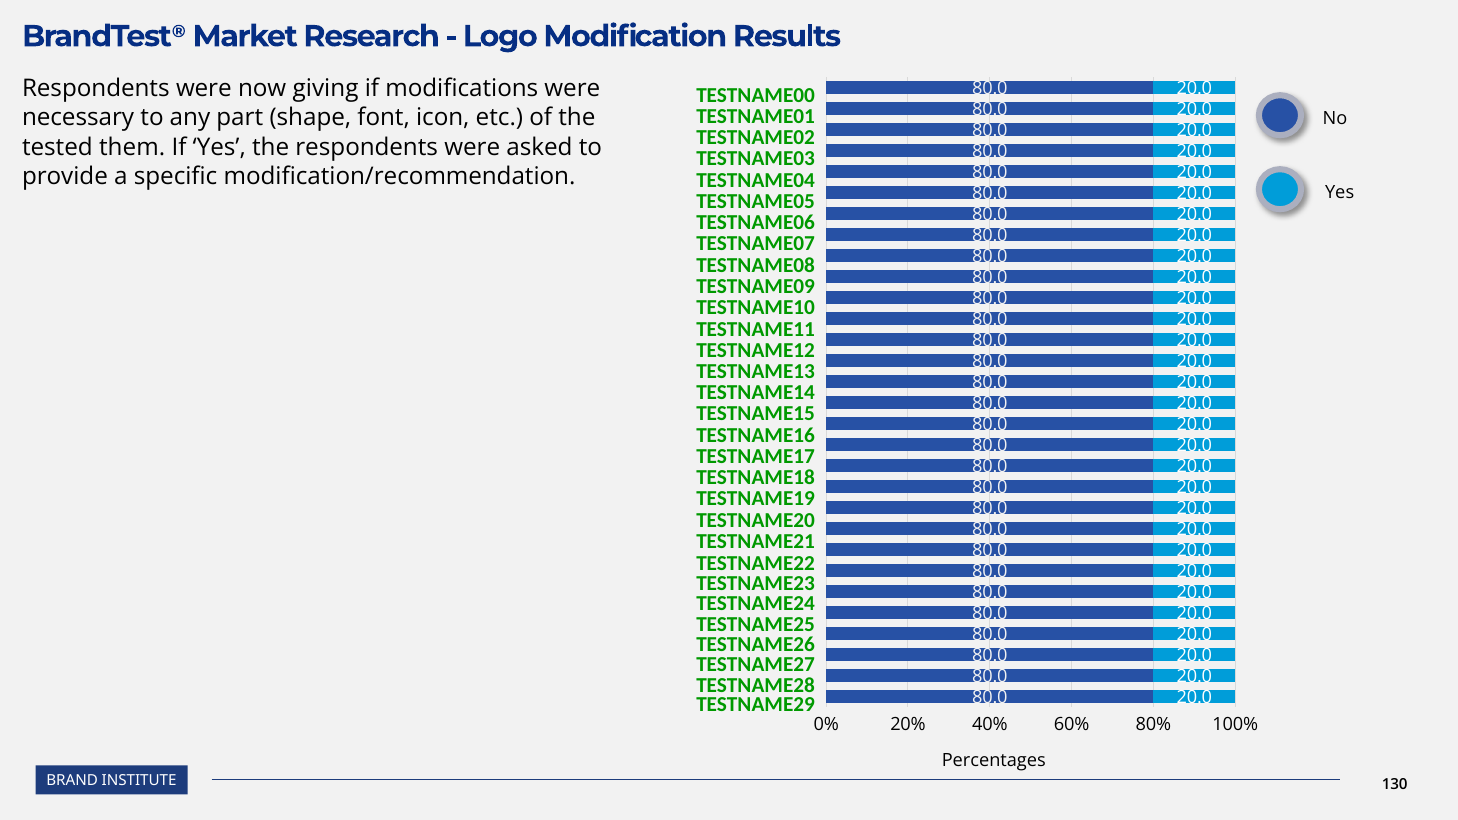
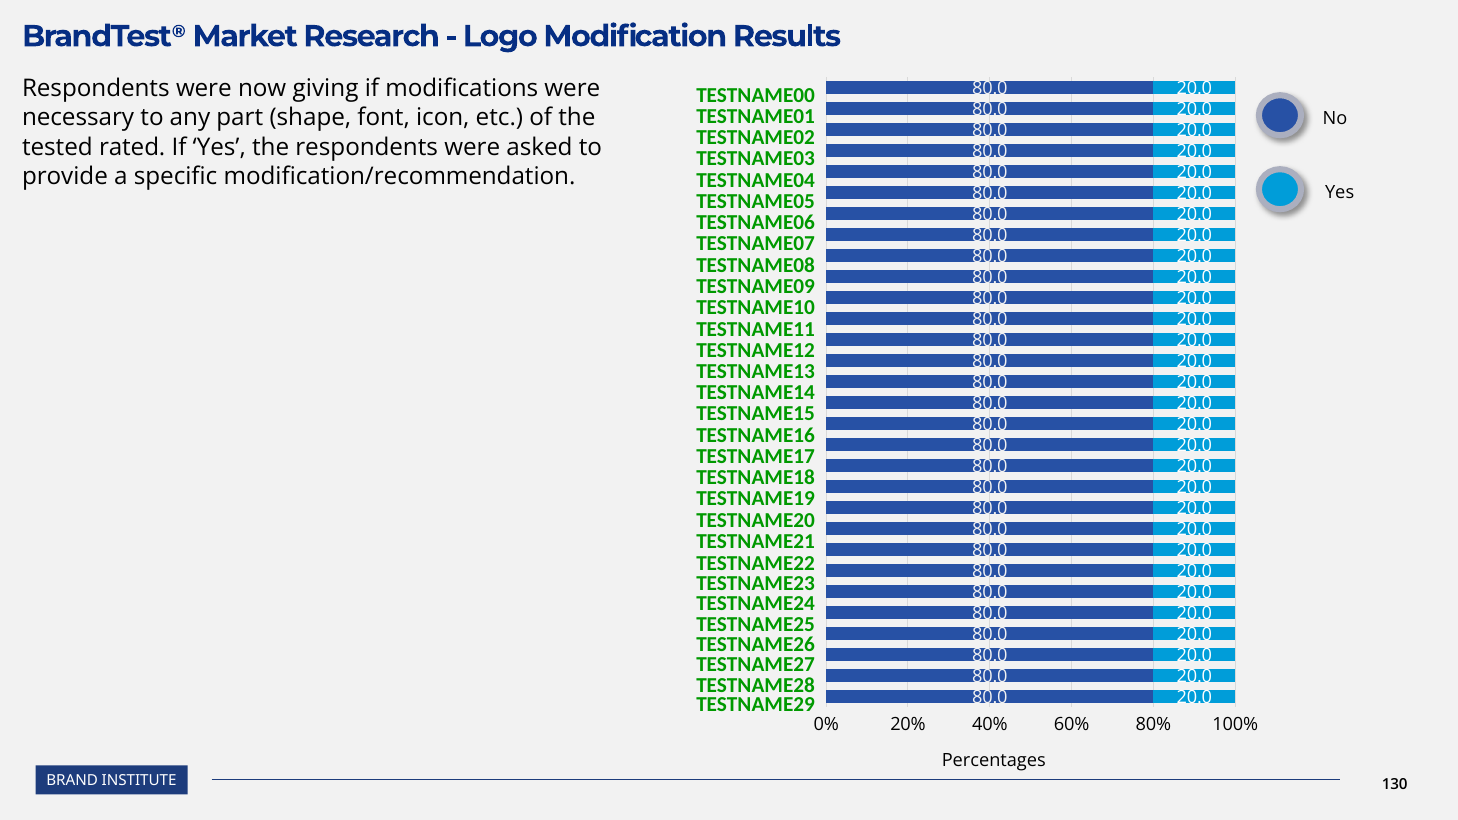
them: them -> rated (132, 147)
